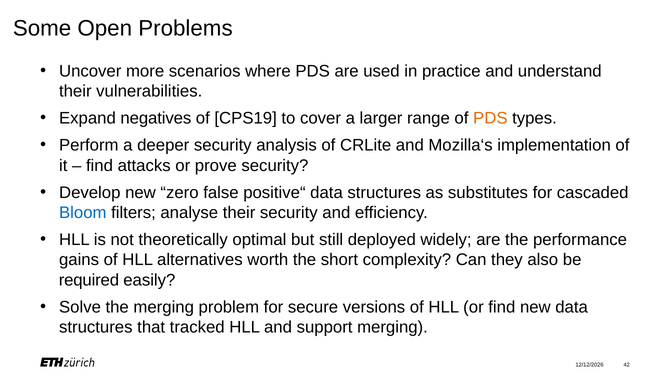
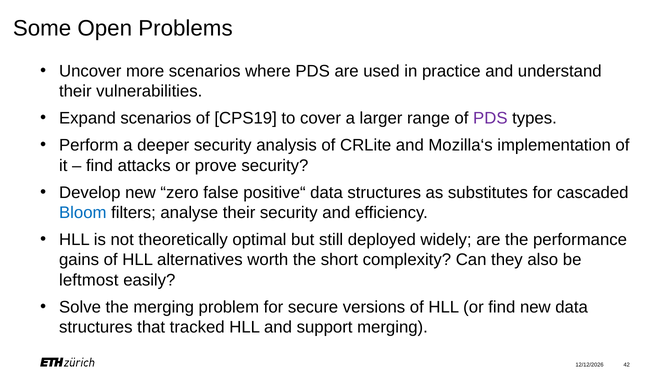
Expand negatives: negatives -> scenarios (156, 118)
PDS colour: orange -> purple (490, 118)
required: required -> leftmost (89, 280)
